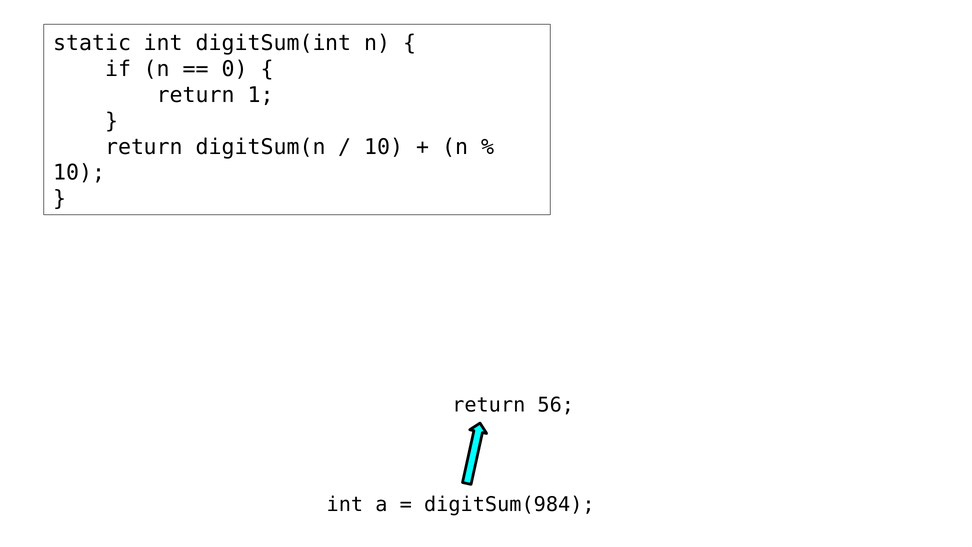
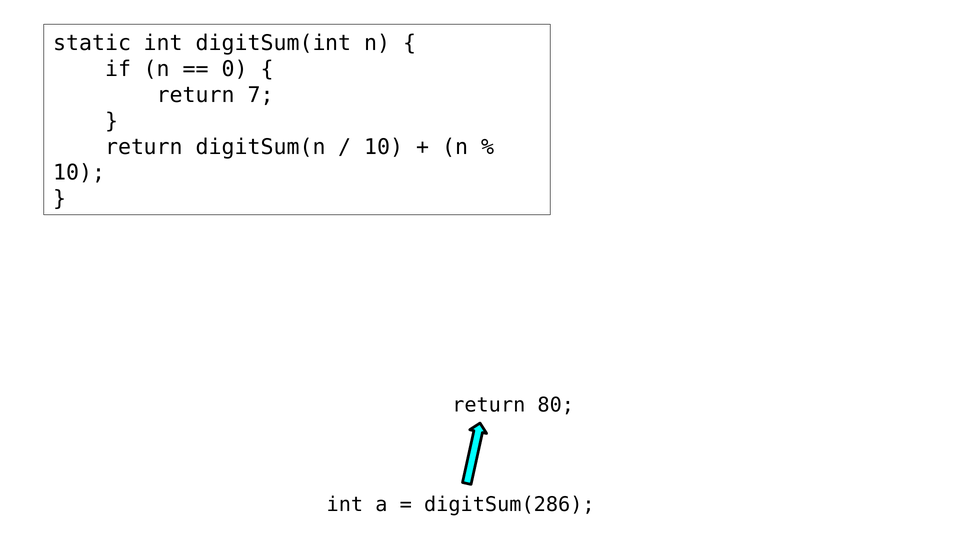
1: 1 -> 7 (261, 95)
56: 56 -> 80 (556, 405)
digitSum(984: digitSum(984 -> digitSum(286 (509, 504)
